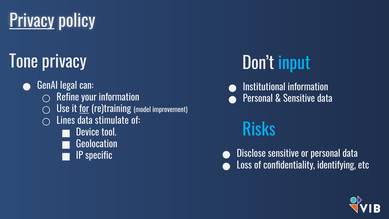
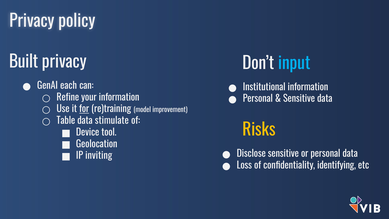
Privacy underline: present -> none (32, 21)
Tone: Tone -> Built (24, 62)
legal: legal -> each (69, 86)
Lines: Lines -> Table (66, 121)
Risks colour: light blue -> yellow (259, 130)
specific: specific -> inviting (99, 156)
